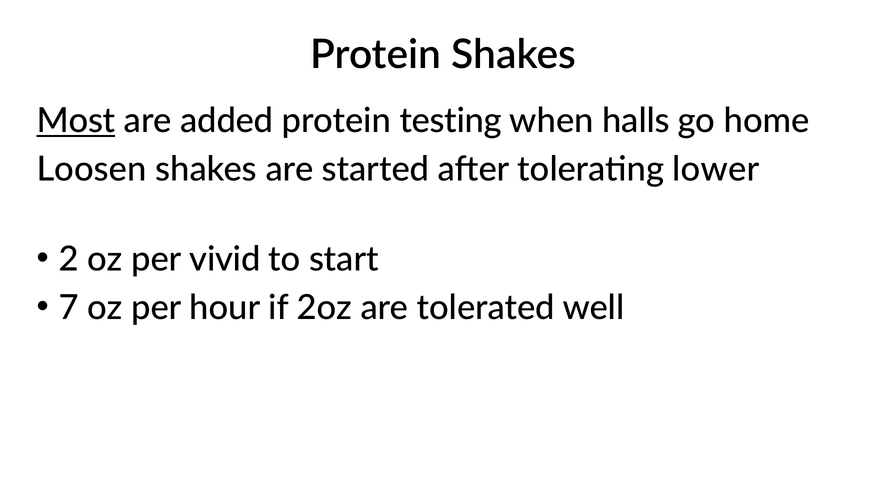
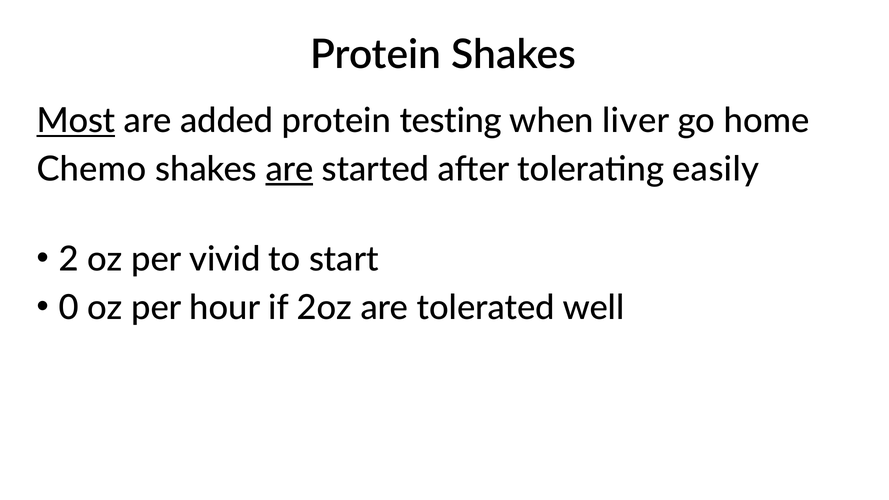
halls: halls -> liver (636, 121)
Loosen: Loosen -> Chemo (91, 169)
are underline: none -> present (289, 169)
lower: lower -> easily (716, 169)
7: 7 -> 0 (69, 308)
